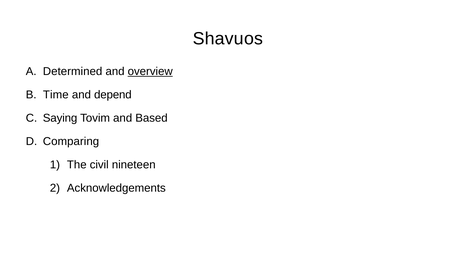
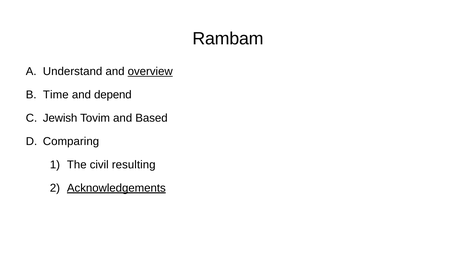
Shavuos: Shavuos -> Rambam (228, 39)
Determined: Determined -> Understand (73, 72)
Saying: Saying -> Jewish (60, 118)
nineteen: nineteen -> resulting (134, 165)
Acknowledgements underline: none -> present (116, 188)
